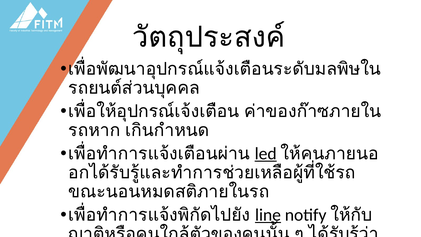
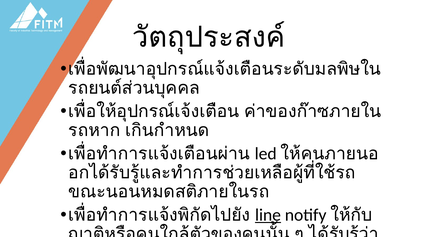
led underline: present -> none (266, 154)
